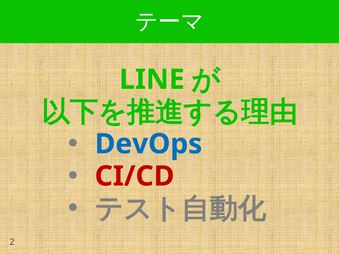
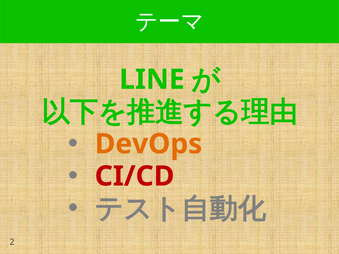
DevOps colour: blue -> orange (149, 144)
